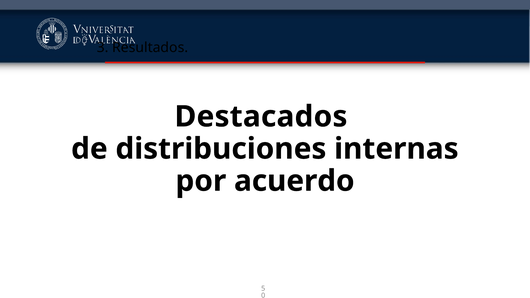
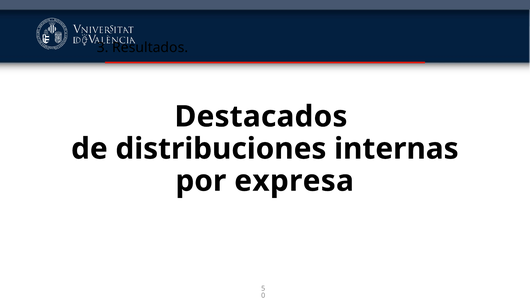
acuerdo: acuerdo -> expresa (294, 181)
